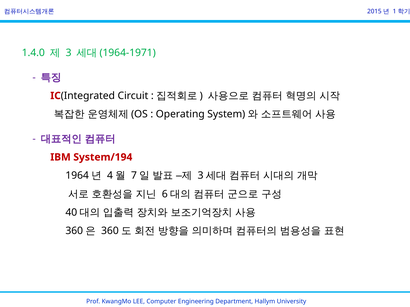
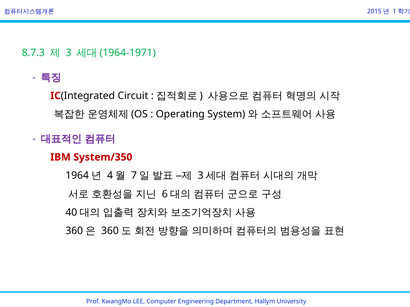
1.4.0: 1.4.0 -> 8.7.3 (33, 53)
System/194: System/194 -> System/350 (103, 157)
